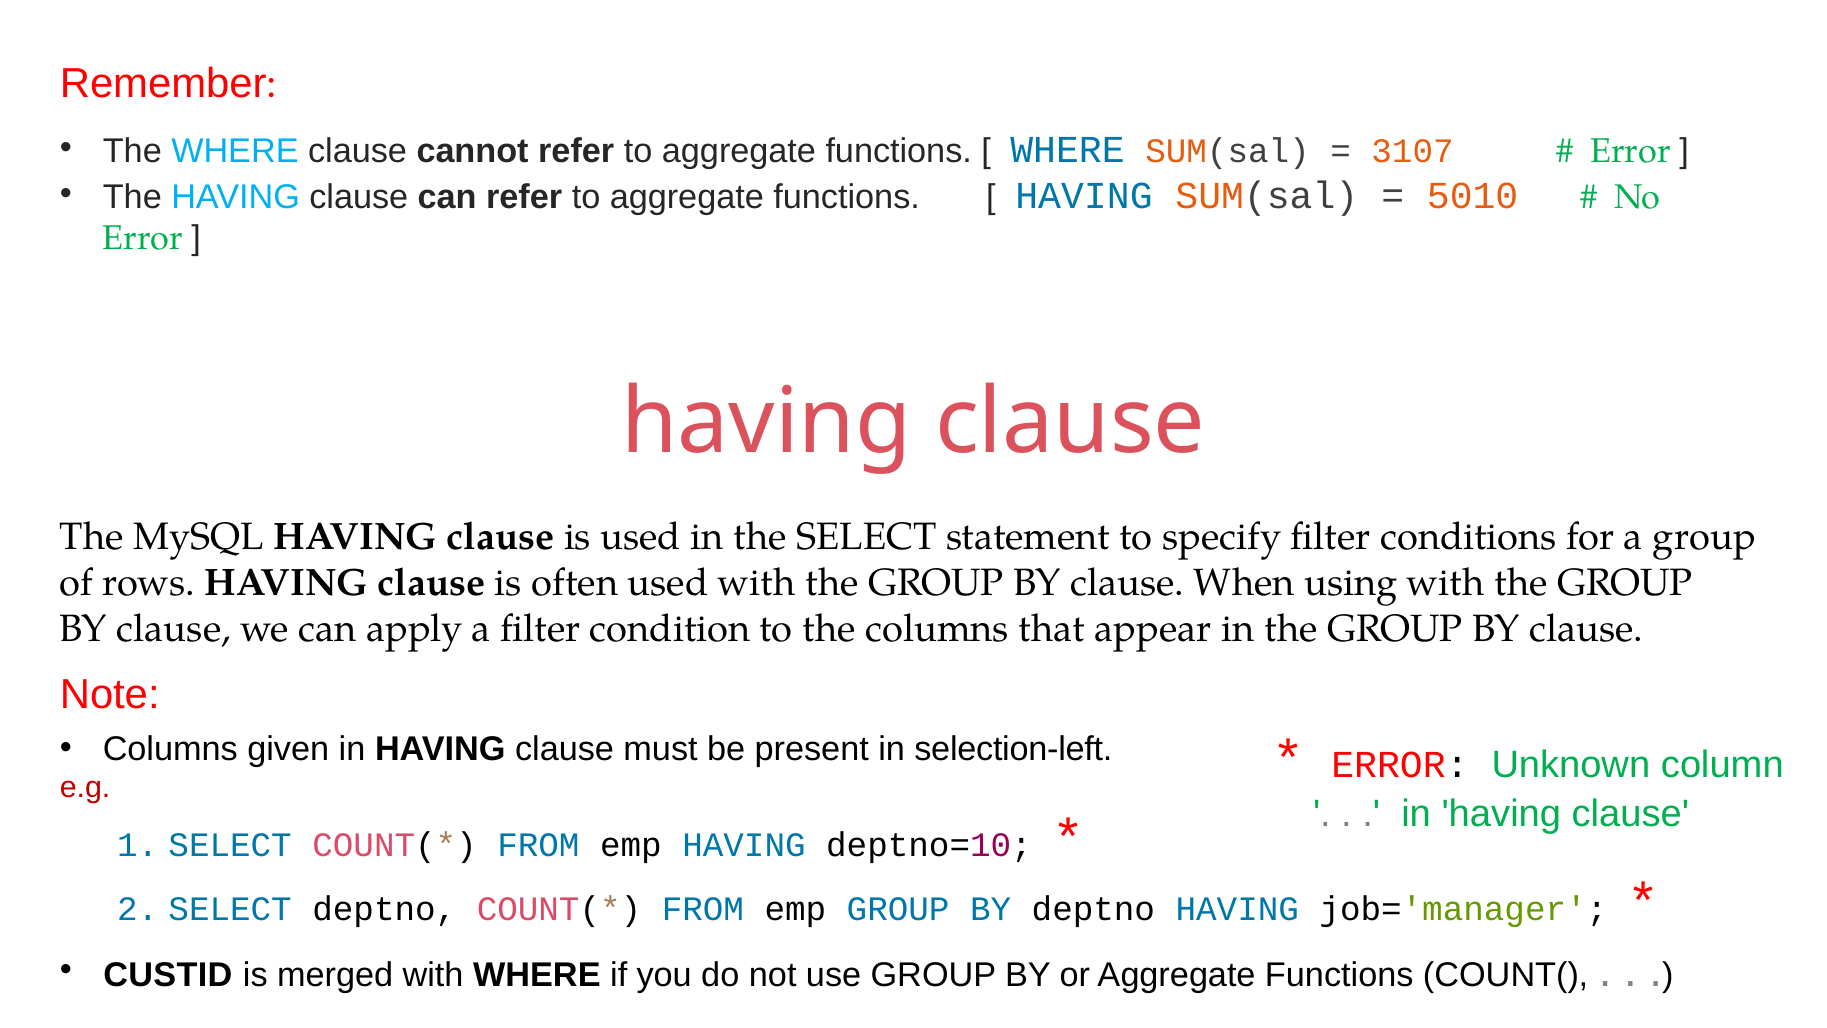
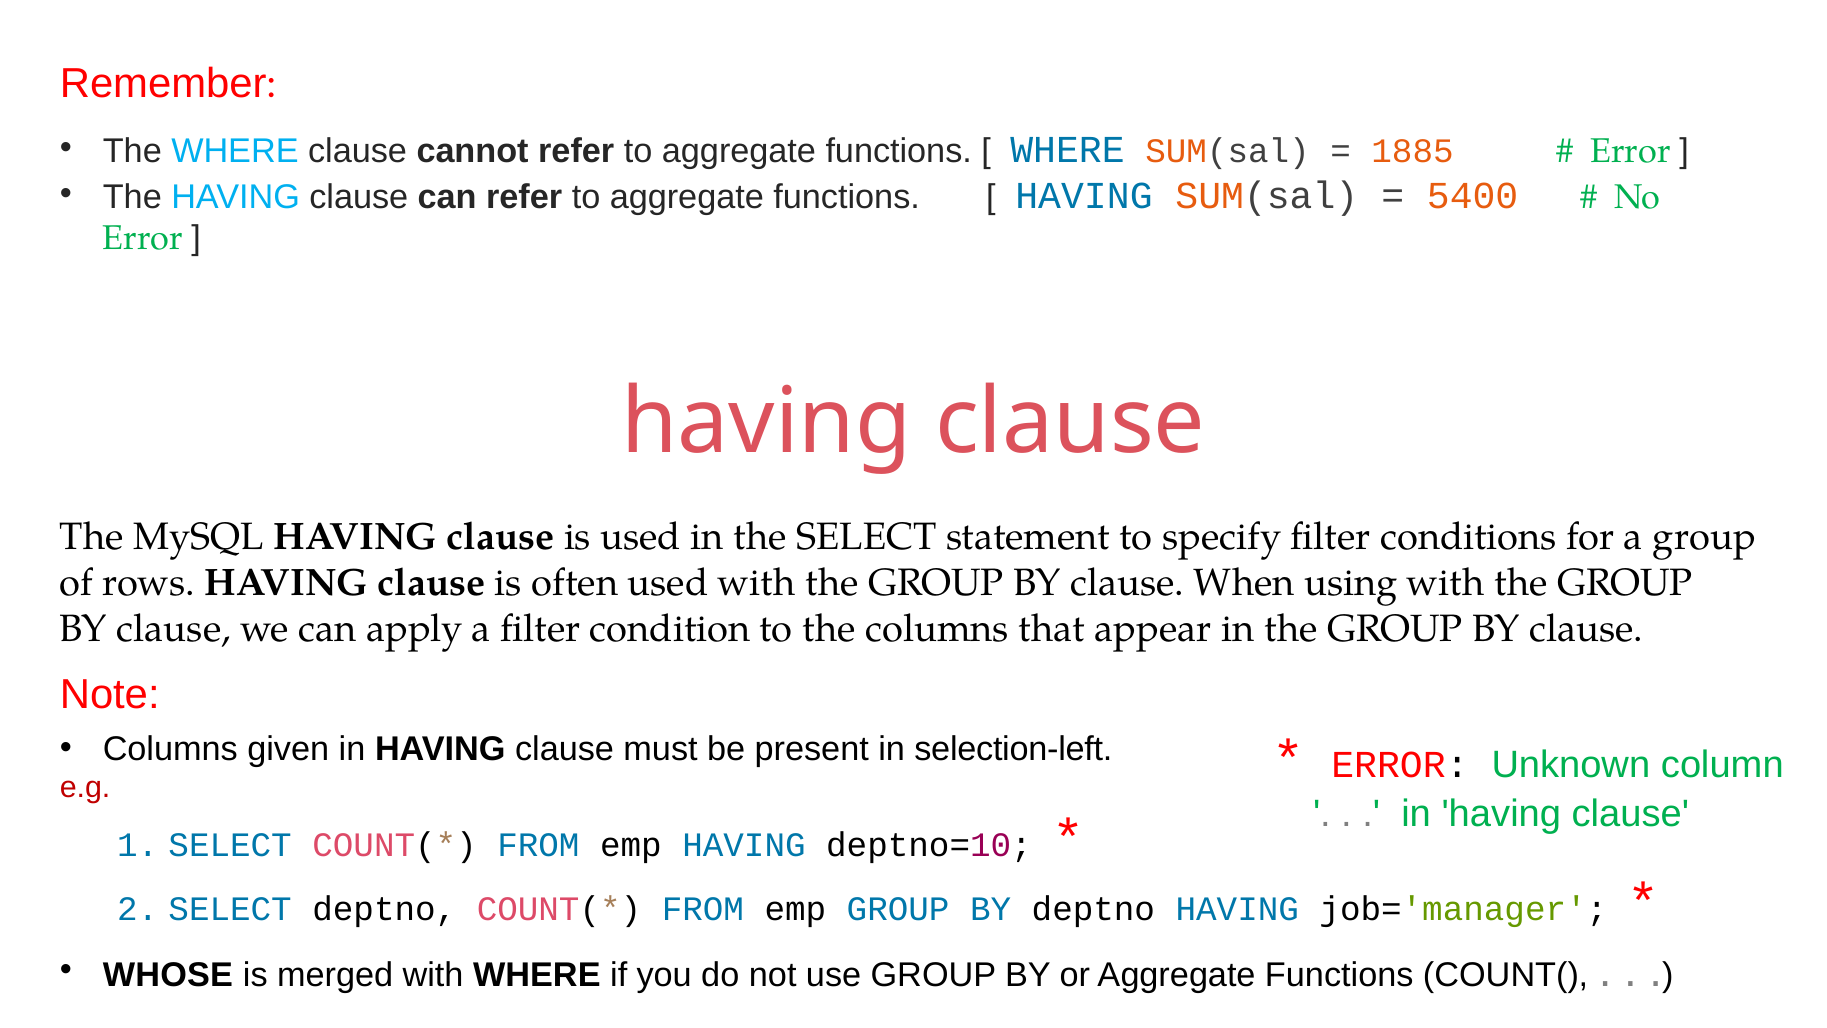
3107: 3107 -> 1885 (1413, 151)
5010: 5010 -> 5400 (1473, 195)
CUSTID: CUSTID -> WHOSE (168, 975)
